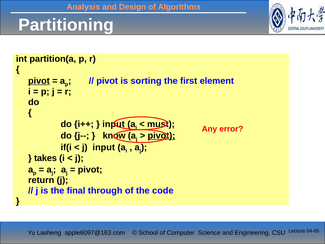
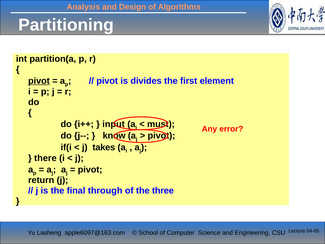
sorting: sorting -> divides (146, 81)
pivot underline: present -> none (161, 136)
j input: input -> takes (104, 147)
takes: takes -> there (45, 158)
code: code -> three (163, 191)
